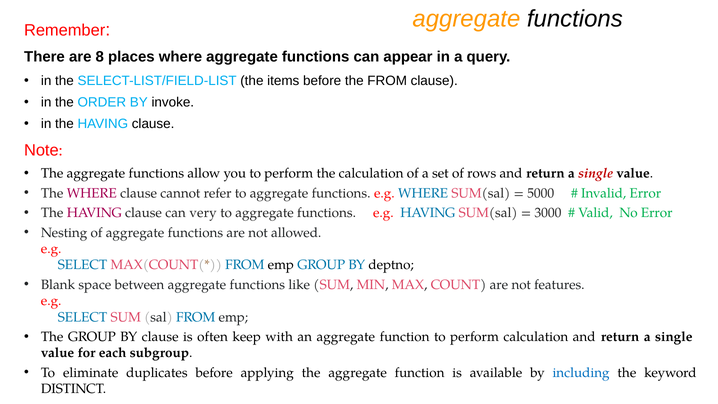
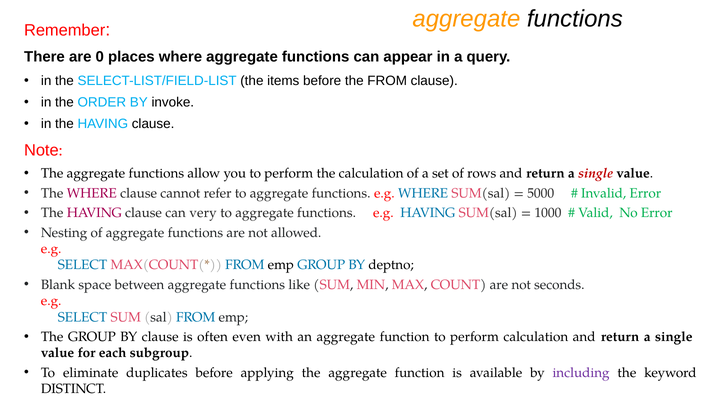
8: 8 -> 0 (100, 57)
3000: 3000 -> 1000 (548, 213)
features: features -> seconds (559, 285)
keep: keep -> even (247, 337)
including colour: blue -> purple (581, 373)
